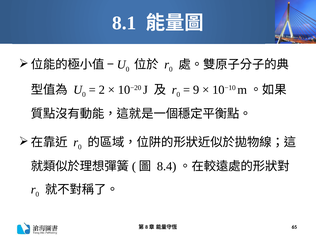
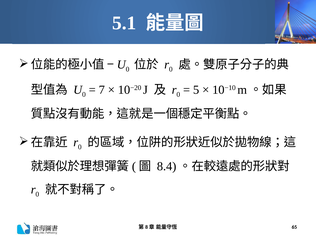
8.1: 8.1 -> 5.1 (124, 23)
2: 2 -> 7 (102, 90)
9: 9 -> 5 (196, 90)
